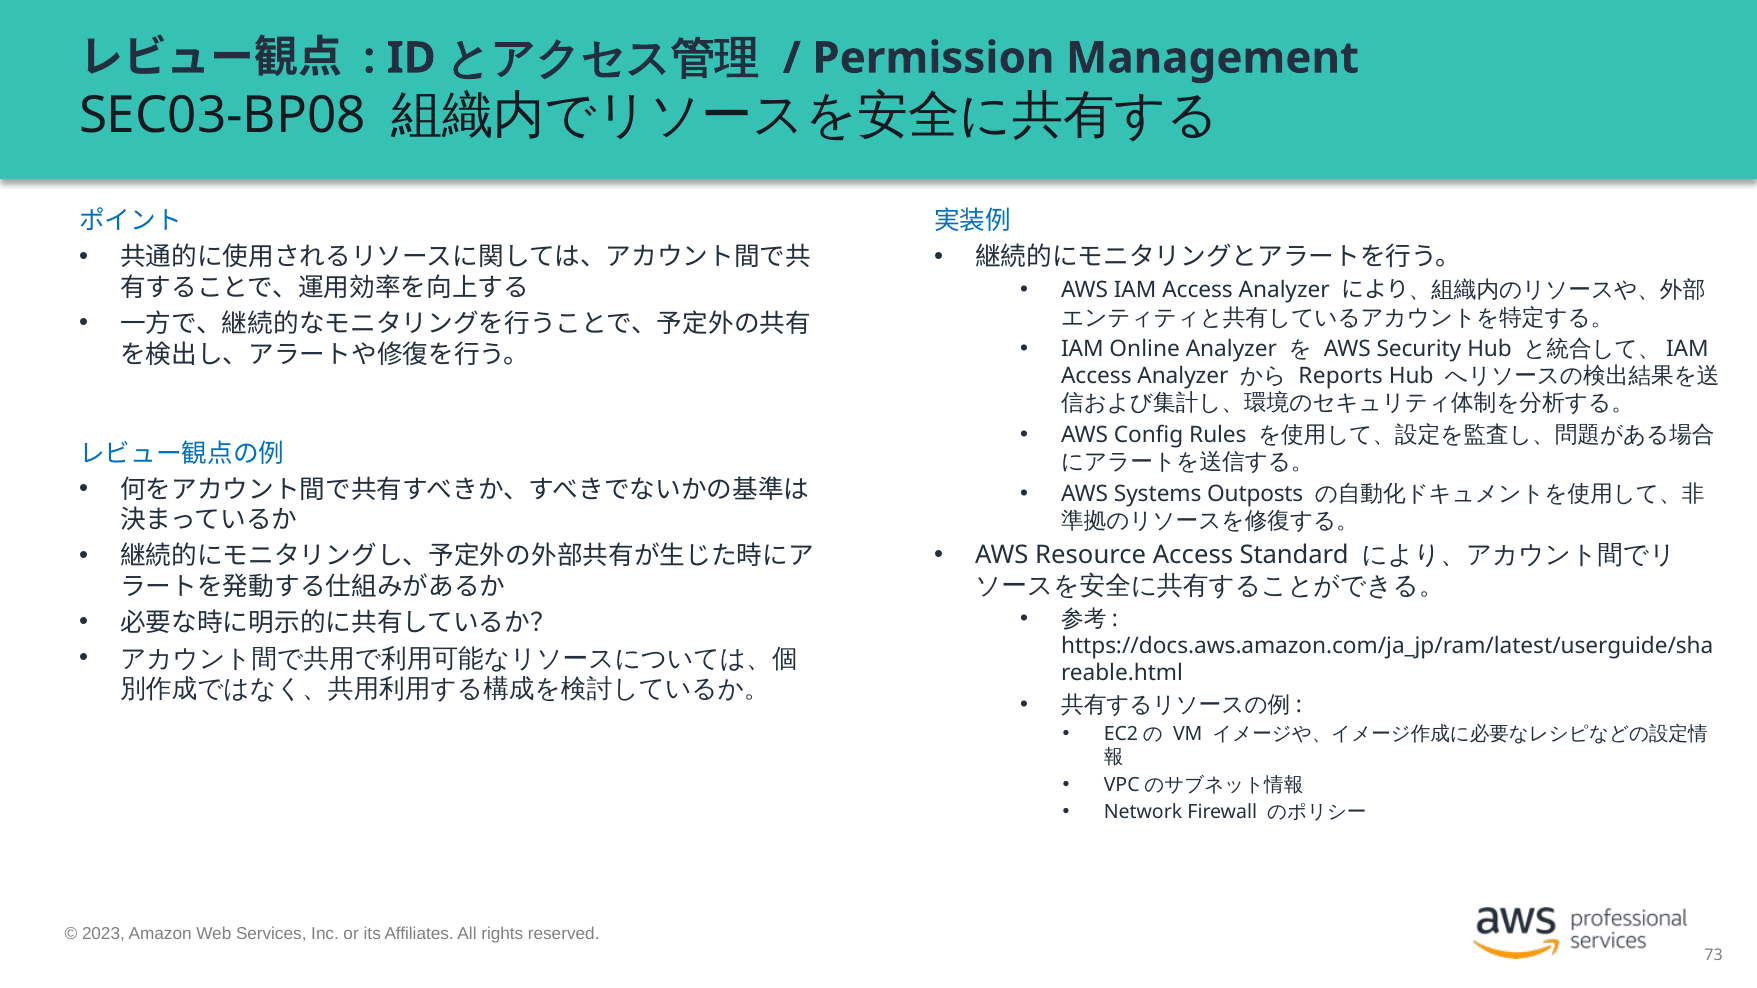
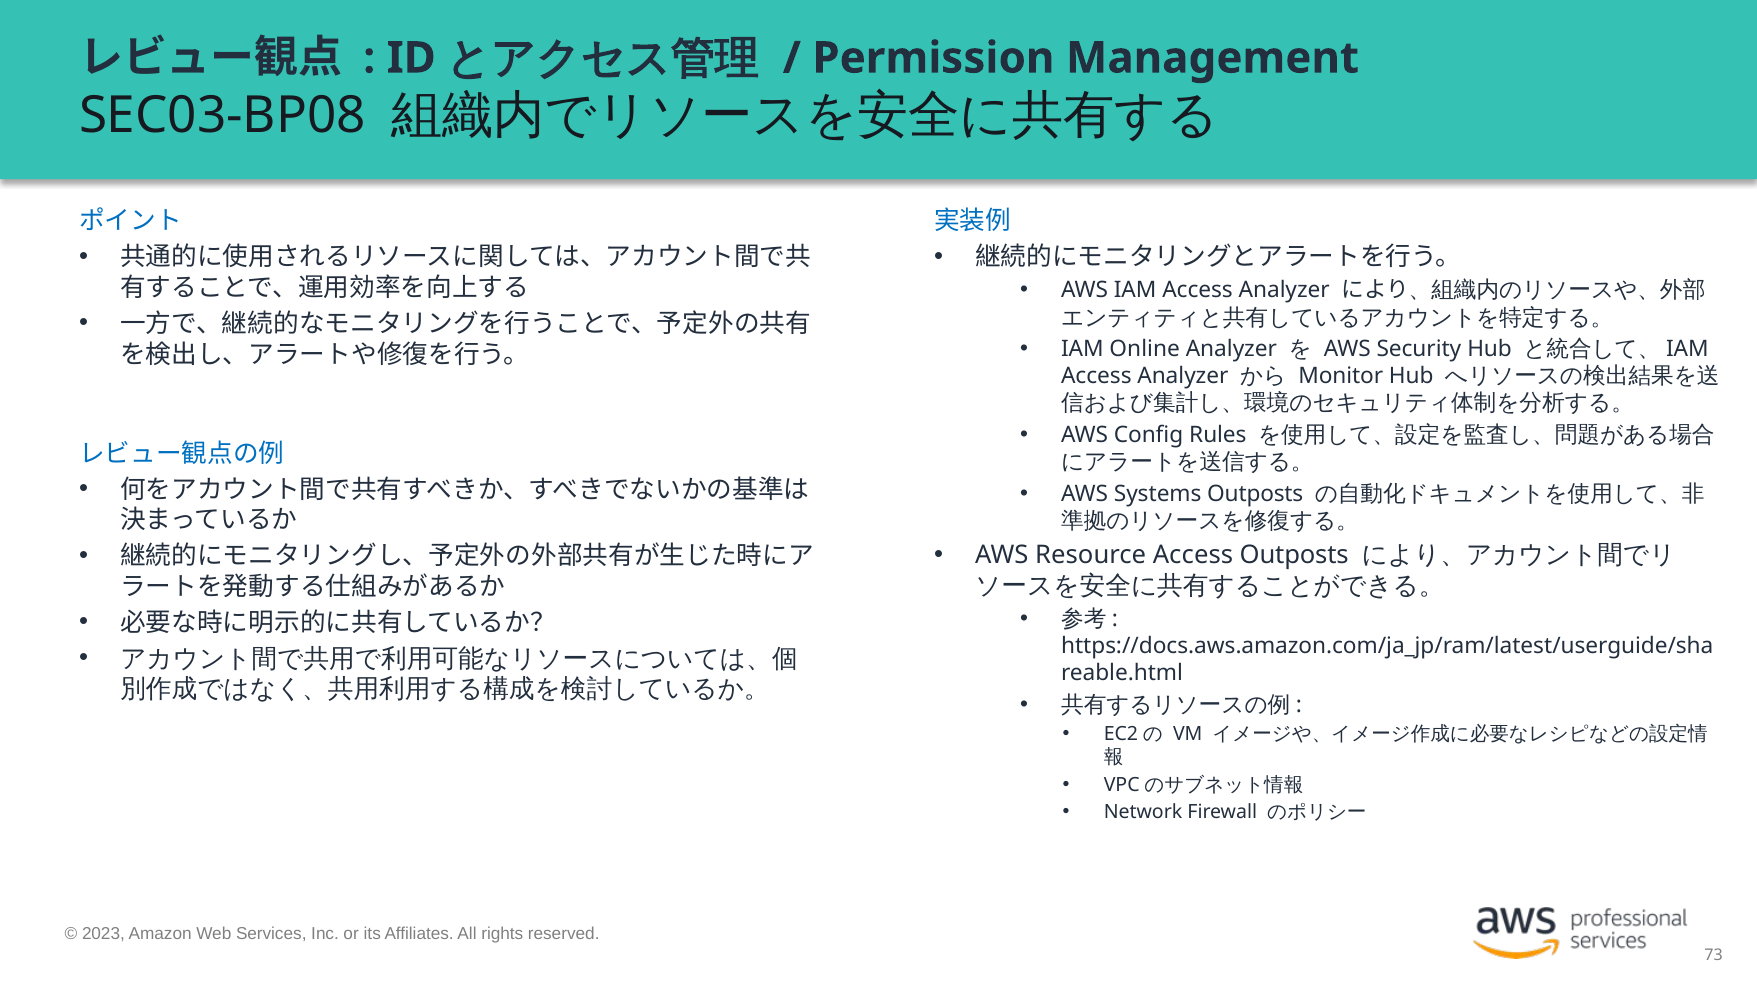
Reports: Reports -> Monitor (1341, 376)
Access Standard: Standard -> Outposts (1294, 555)
